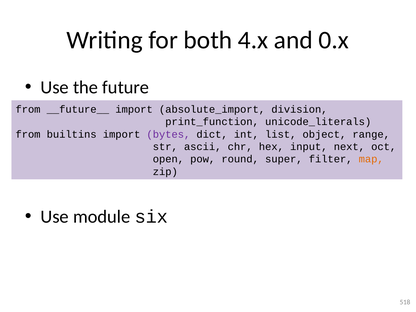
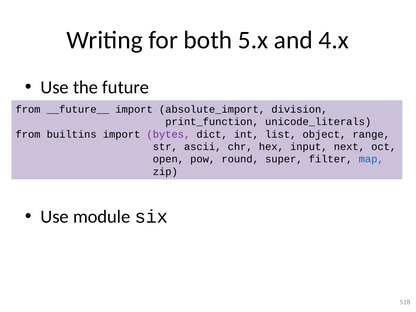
4.x: 4.x -> 5.x (253, 40)
0.x: 0.x -> 4.x (334, 40)
map colour: orange -> blue (371, 159)
